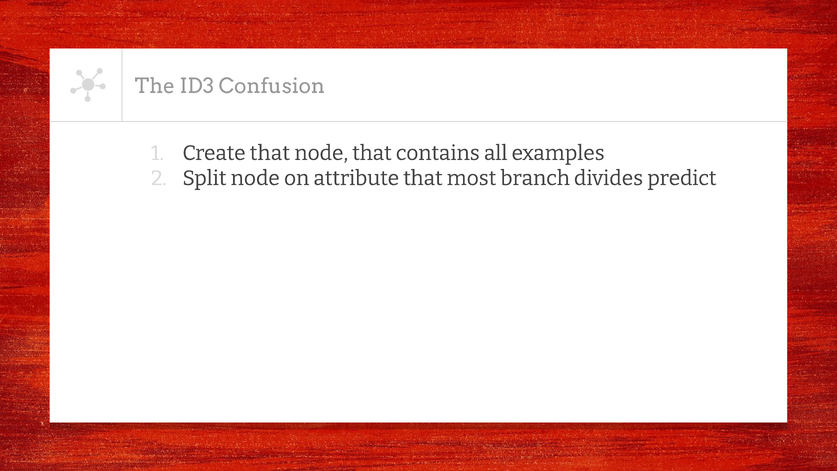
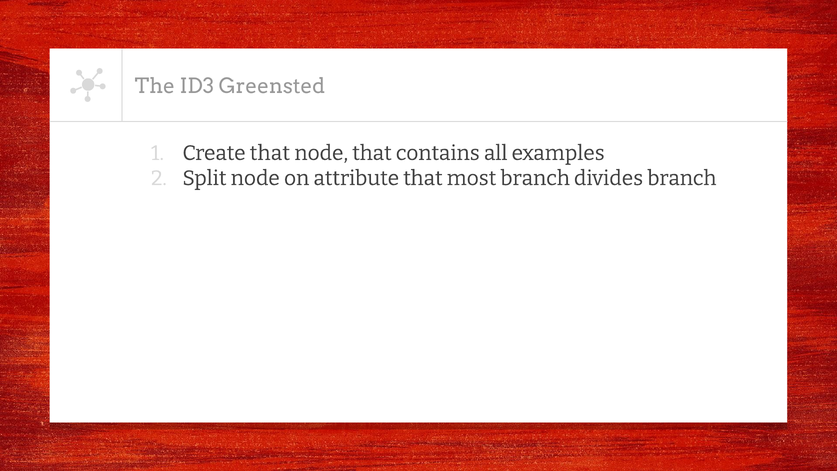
Confusion: Confusion -> Greensted (272, 86)
divides predict: predict -> branch (682, 178)
